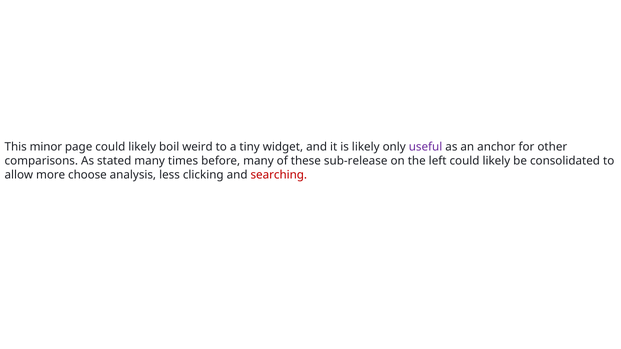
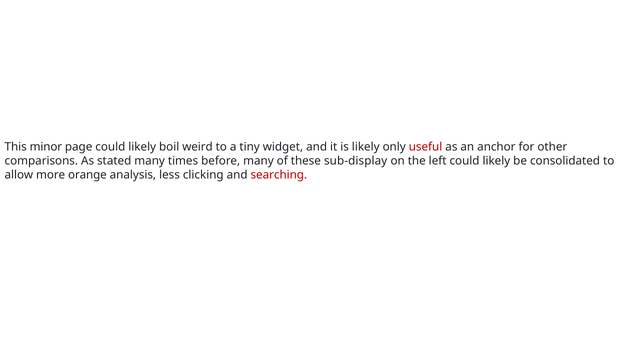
useful colour: purple -> red (426, 147)
sub-release: sub-release -> sub-display (356, 161)
choose: choose -> orange (87, 175)
